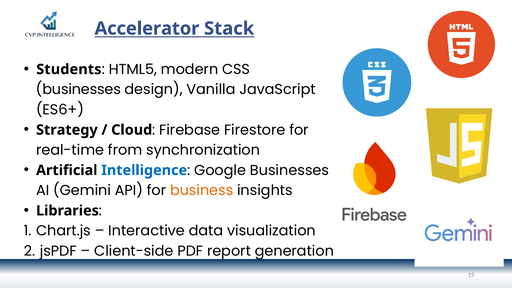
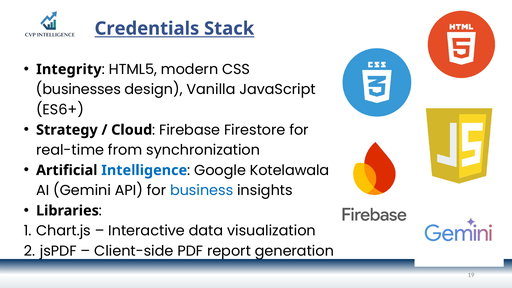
Accelerator: Accelerator -> Credentials (147, 29)
Students: Students -> Integrity (69, 69)
Google Businesses: Businesses -> Kotelawala (290, 170)
business colour: orange -> blue (202, 190)
